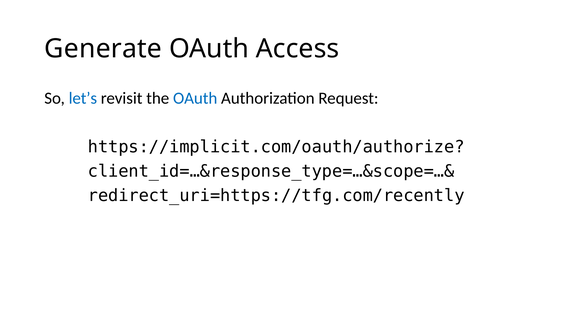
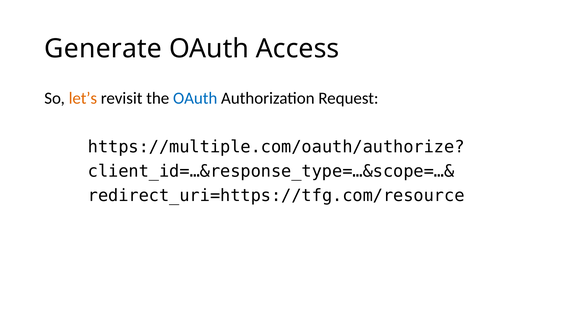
let’s colour: blue -> orange (83, 98)
https://implicit.com/oauth/authorize: https://implicit.com/oauth/authorize -> https://multiple.com/oauth/authorize (276, 147)
redirect_uri=https://tfg.com/recently: redirect_uri=https://tfg.com/recently -> redirect_uri=https://tfg.com/resource (276, 195)
